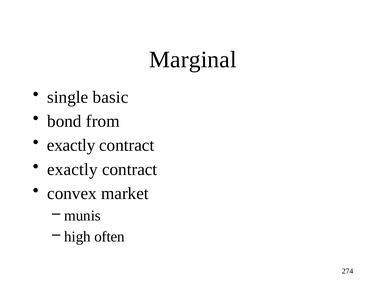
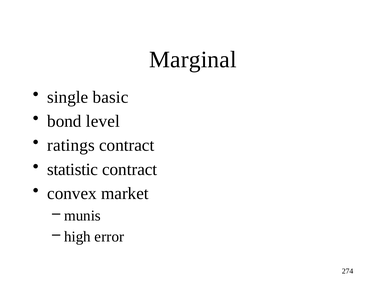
from: from -> level (103, 121)
exactly: exactly -> ratings (71, 145)
exactly: exactly -> statistic (73, 169)
often: often -> error (109, 236)
